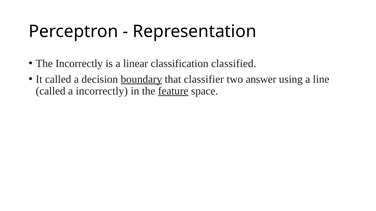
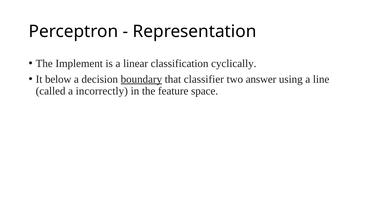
The Incorrectly: Incorrectly -> Implement (79, 64)
classified: classified -> cyclically (234, 64)
It called: called -> below (58, 79)
feature underline: present -> none (173, 91)
